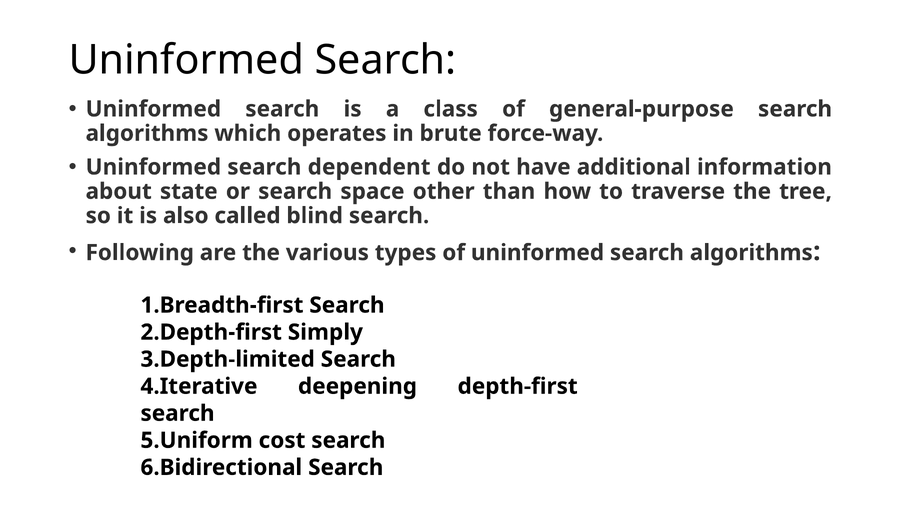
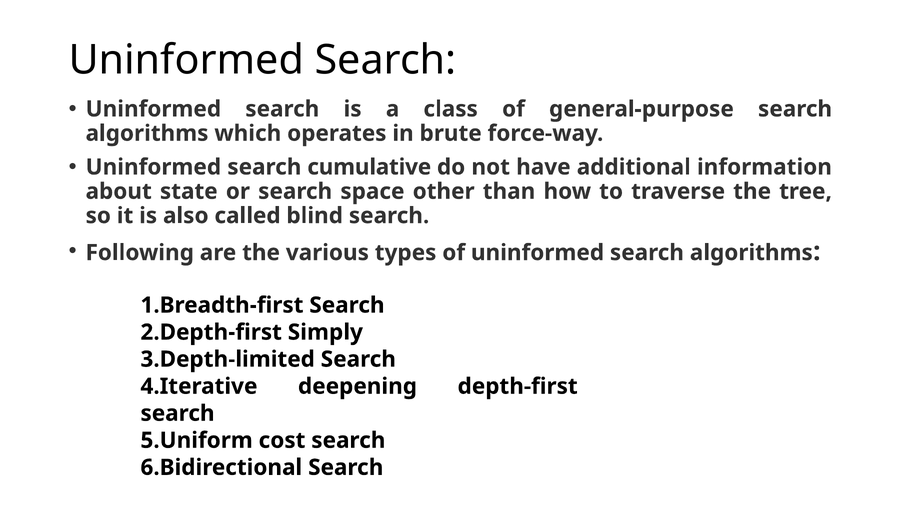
dependent: dependent -> cumulative (369, 167)
